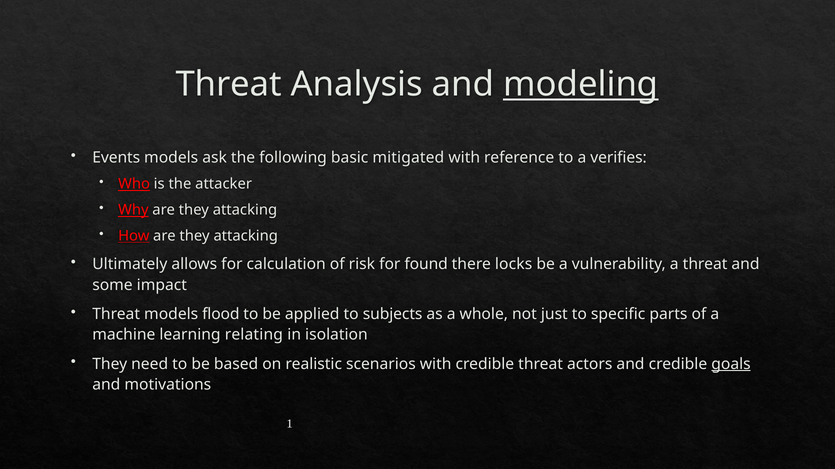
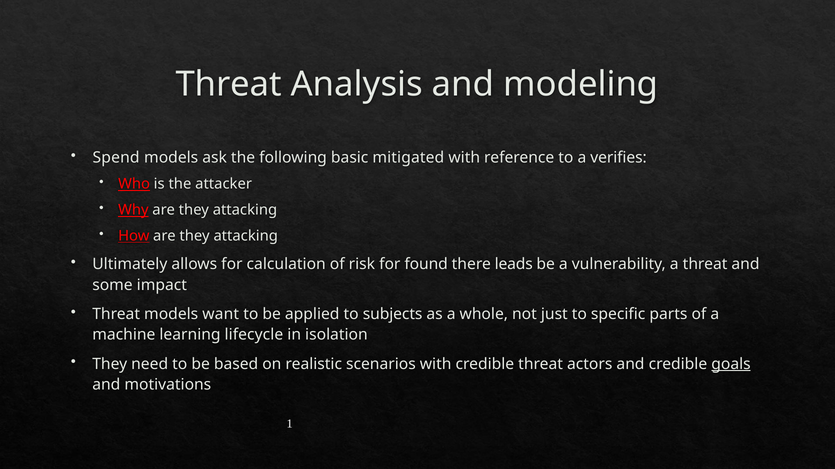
modeling underline: present -> none (581, 85)
Events: Events -> Spend (116, 158)
locks: locks -> leads (514, 265)
flood: flood -> want (221, 315)
relating: relating -> lifecycle (254, 335)
